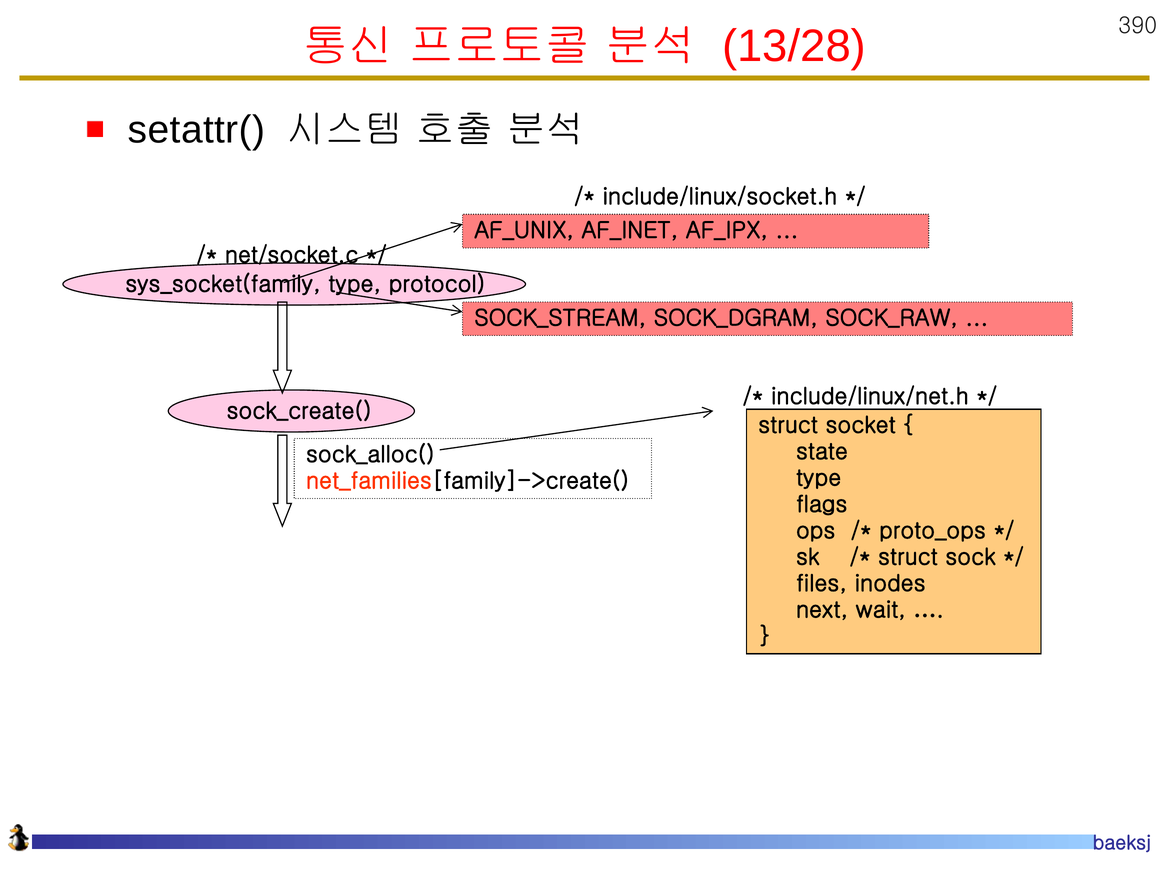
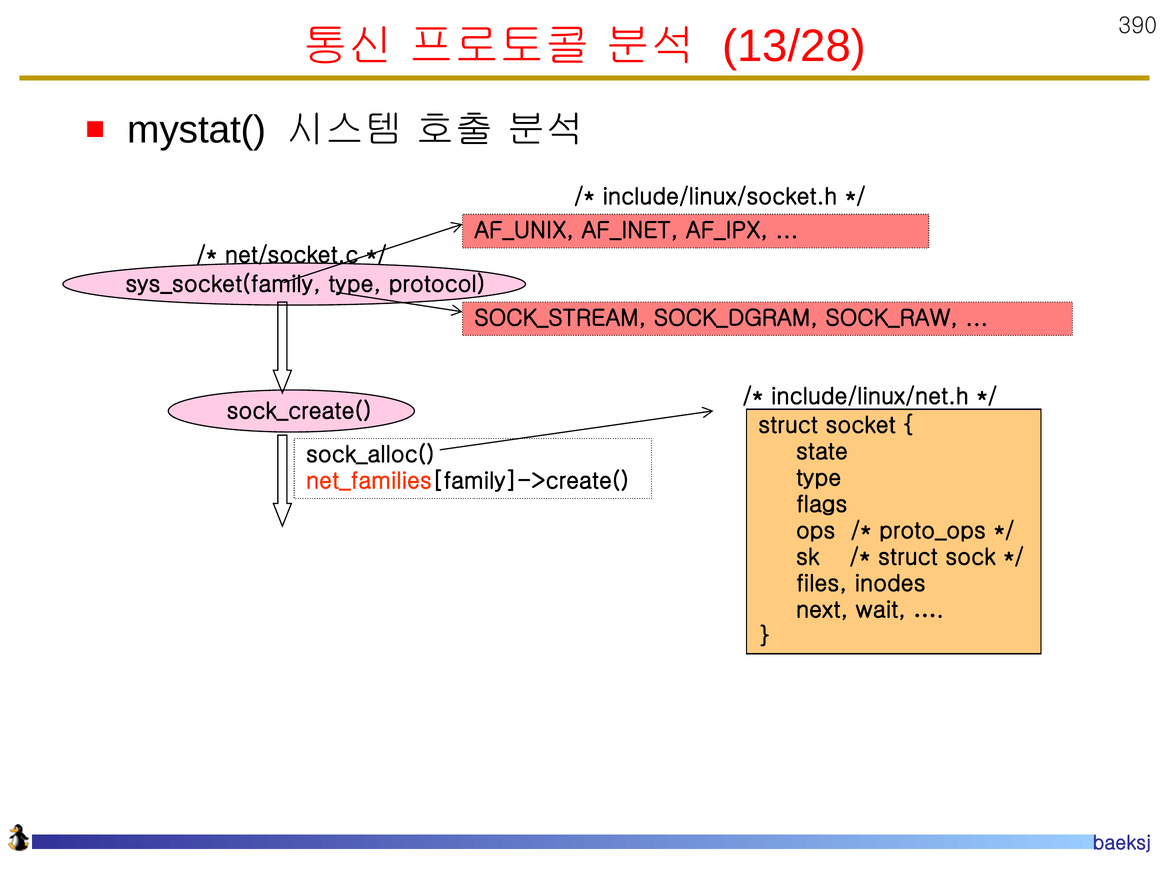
setattr(: setattr( -> mystat( (197, 130)
